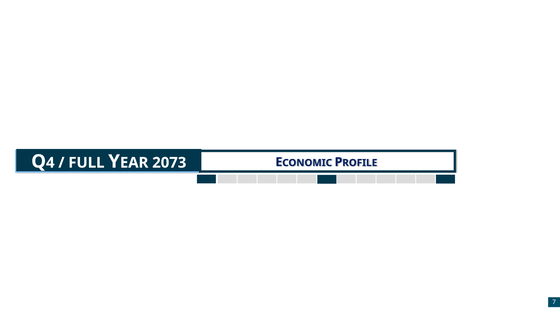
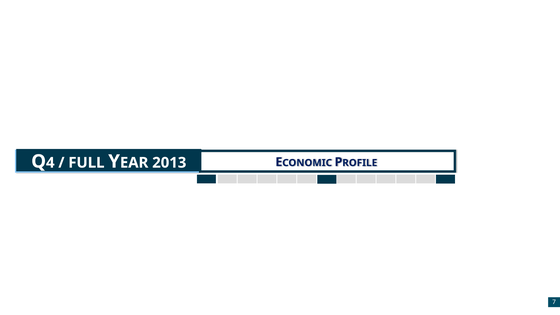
2073: 2073 -> 2013 (169, 163)
